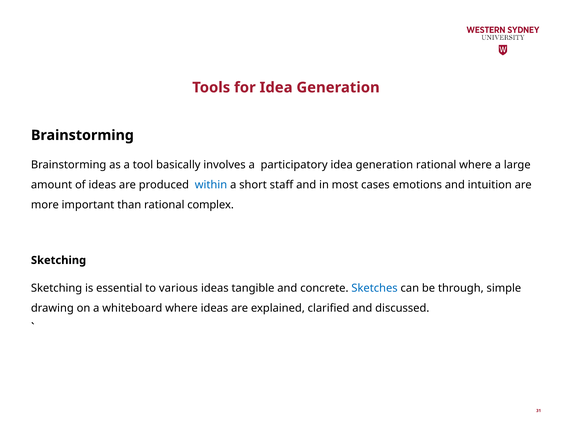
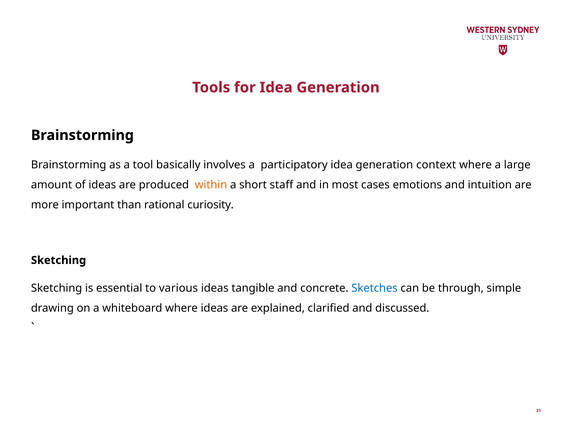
generation rational: rational -> context (436, 165)
within colour: blue -> orange (211, 185)
complex: complex -> curiosity (211, 205)
